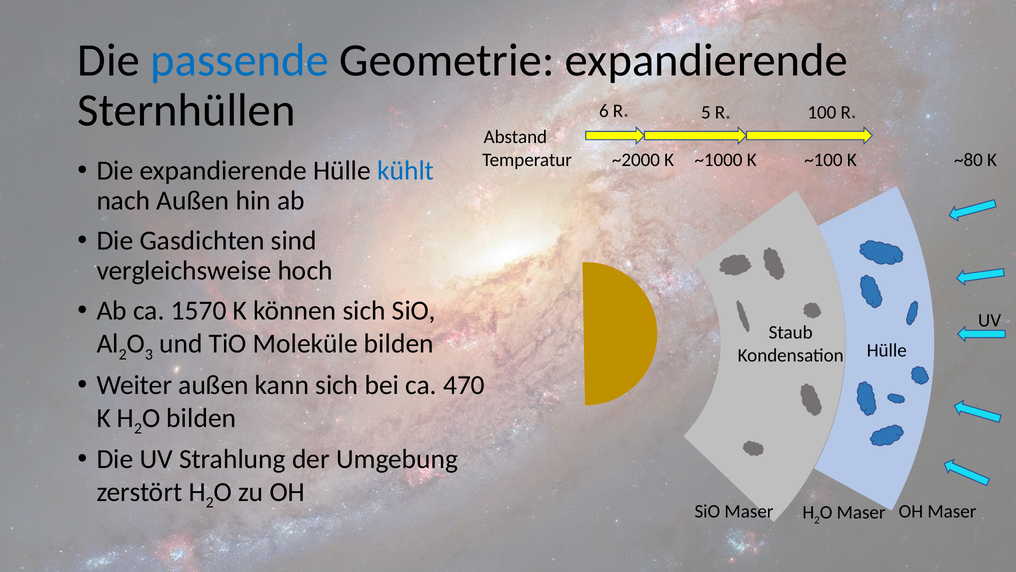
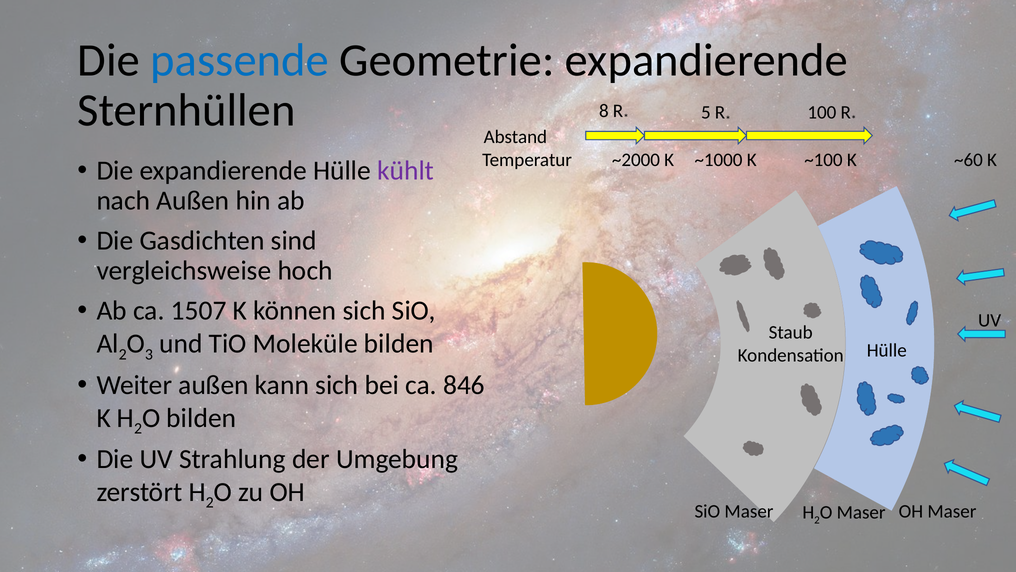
6: 6 -> 8 (604, 111)
~80: ~80 -> ~60 (968, 160)
kühlt colour: blue -> purple (406, 171)
1570: 1570 -> 1507 (199, 311)
470: 470 -> 846 (464, 385)
